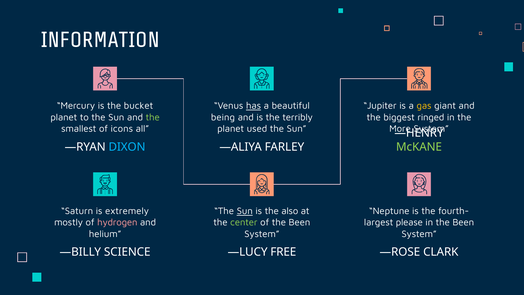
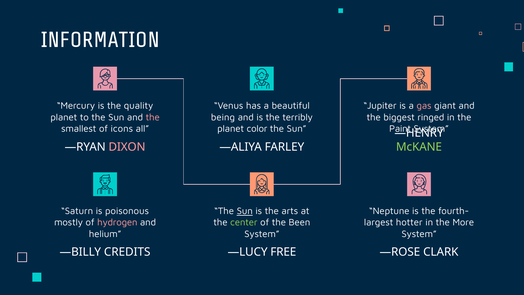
bucket: bucket -> quality (139, 106)
has underline: present -> none (254, 106)
gas colour: yellow -> pink (424, 106)
the colour: light green -> pink (153, 117)
used: used -> color (257, 129)
More: More -> Paint (400, 129)
DIXON colour: light blue -> pink (127, 147)
extremely: extremely -> poisonous (127, 211)
also: also -> arts (290, 211)
please: please -> hotter (409, 222)
in the Been: Been -> More (463, 222)
SCIENCE: SCIENCE -> CREDITS (127, 252)
